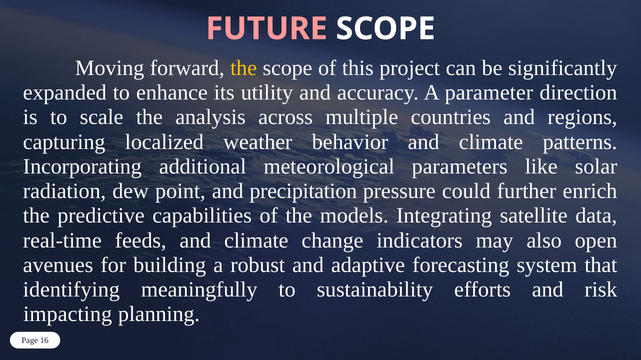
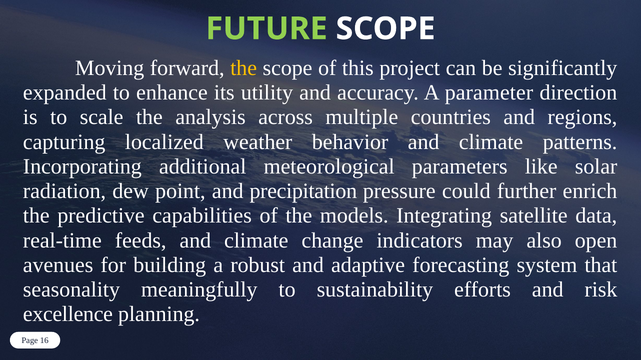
FUTURE colour: pink -> light green (267, 29)
identifying: identifying -> seasonality (71, 290)
impacting: impacting -> excellence (68, 315)
